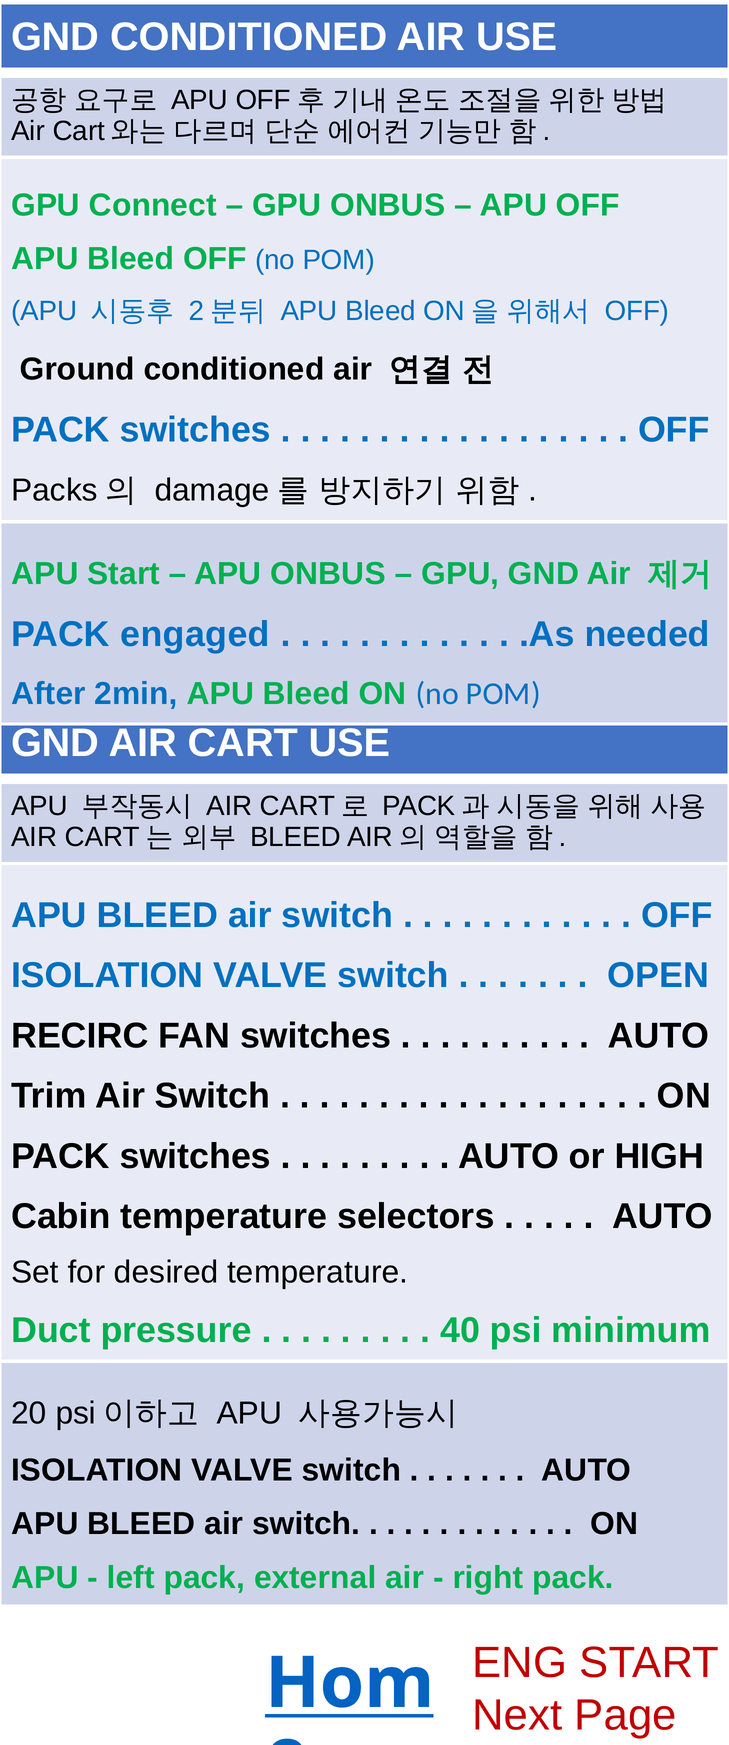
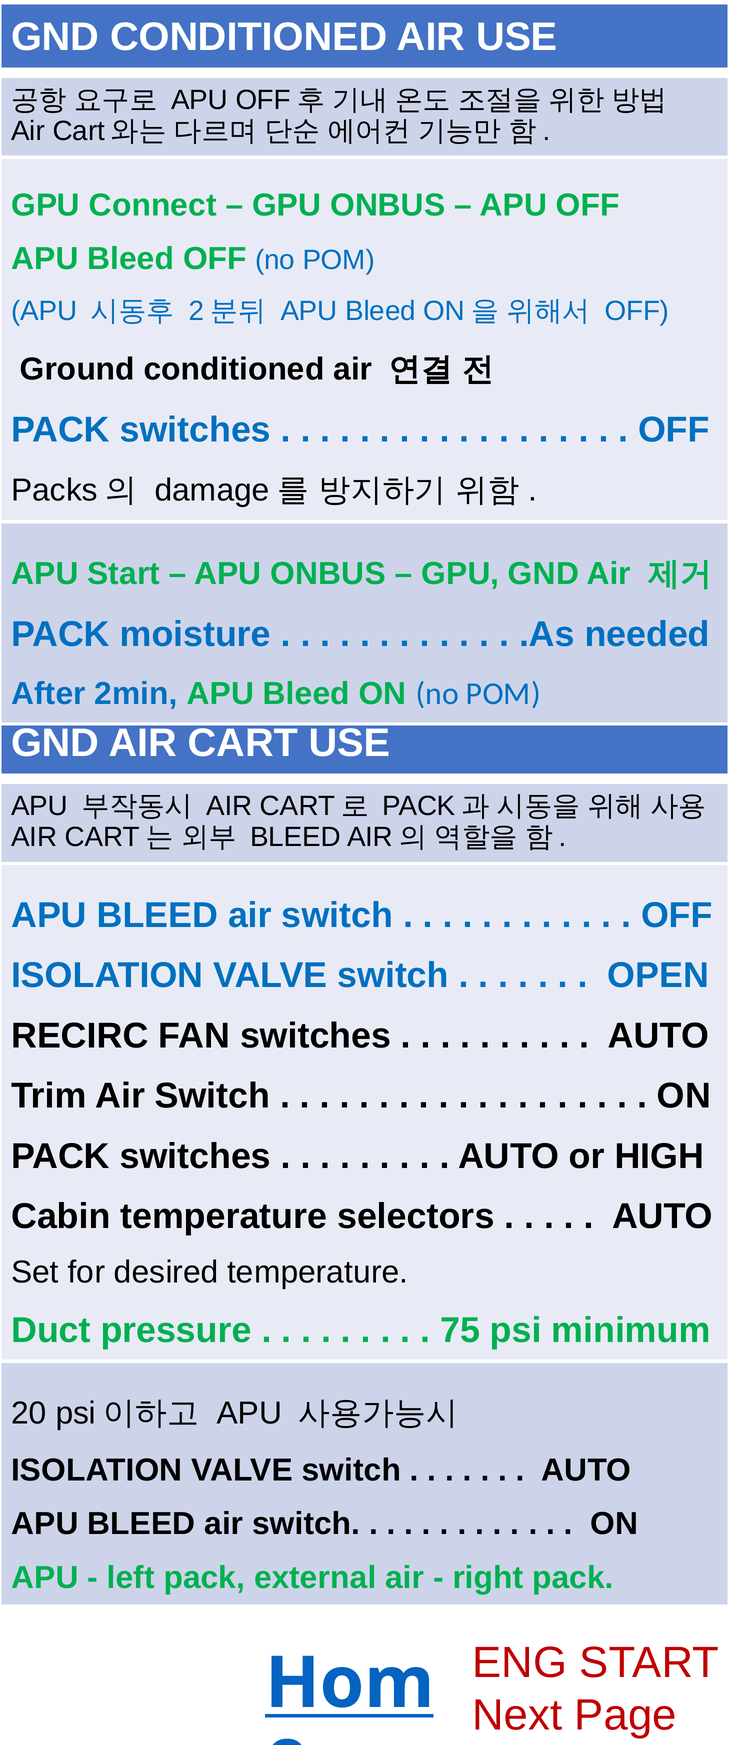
engaged: engaged -> moisture (195, 634)
40: 40 -> 75 (460, 1330)
